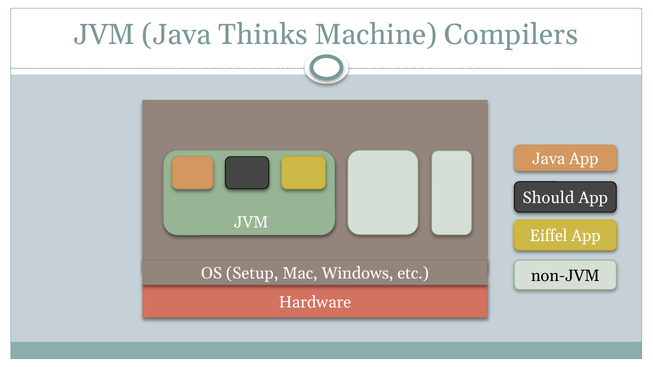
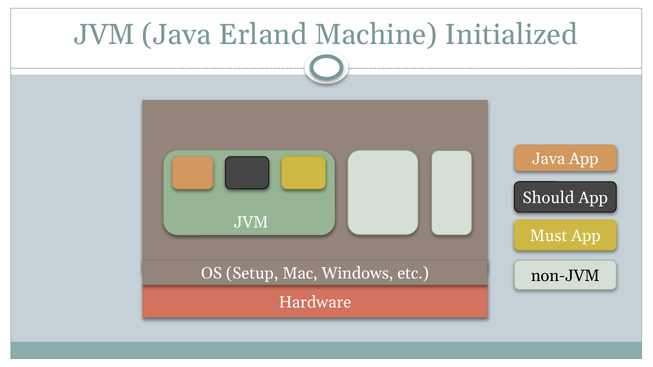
Thinks: Thinks -> Erland (263, 35)
Compilers: Compilers -> Initialized (511, 35)
Eiffel: Eiffel -> Must (548, 236)
